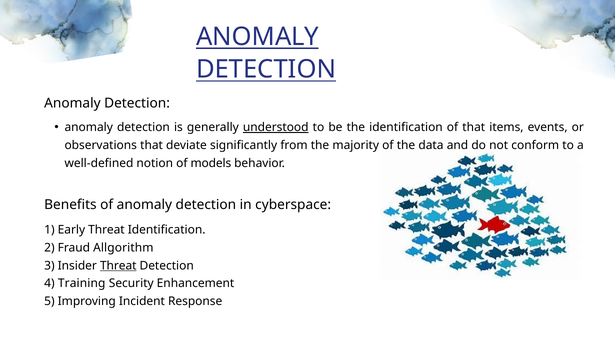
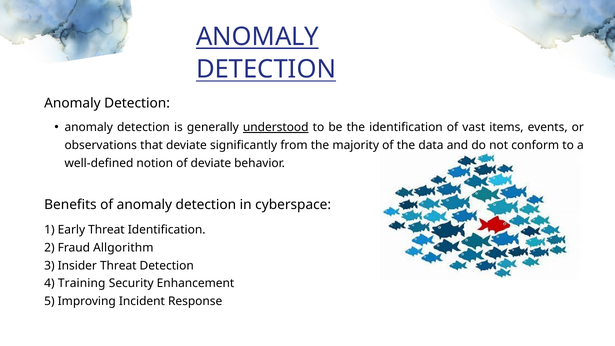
of that: that -> vast (474, 127)
of models: models -> deviate (211, 163)
Threat underline: present -> none (118, 266)
